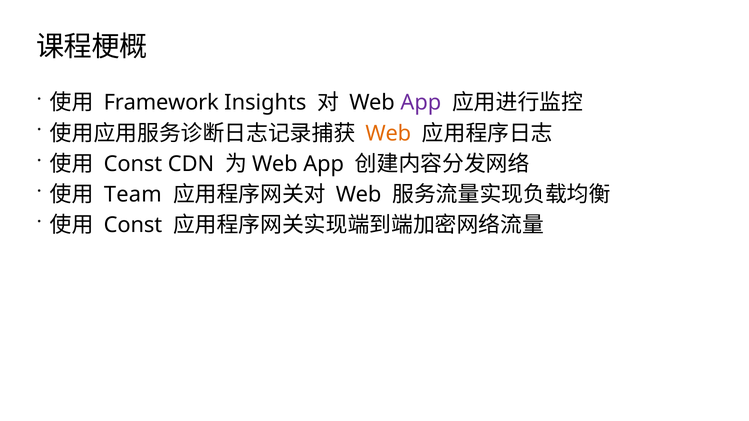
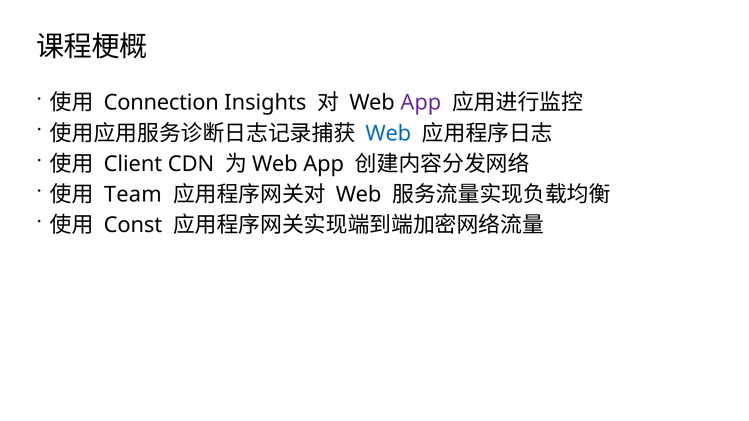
Framework: Framework -> Connection (161, 103)
Web colour: orange -> blue (388, 133)
Const: Const -> Client (133, 164)
